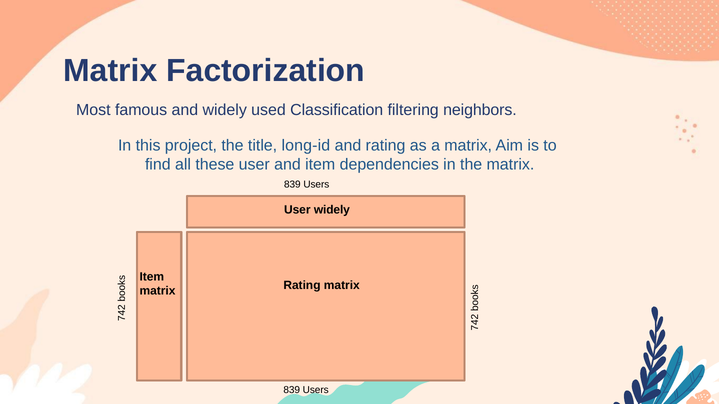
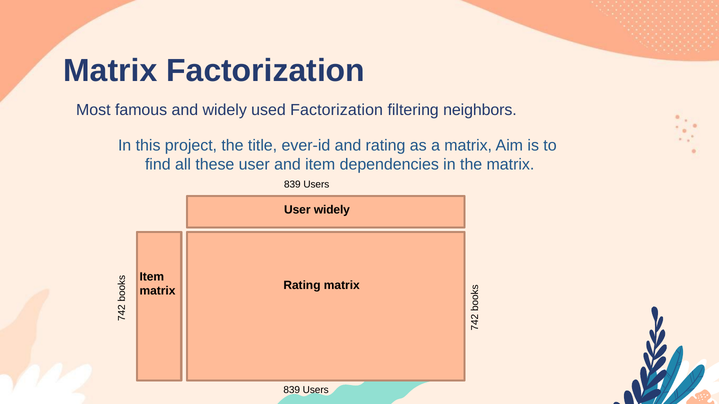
used Classification: Classification -> Factorization (337, 110)
long-id: long-id -> ever-id (306, 146)
